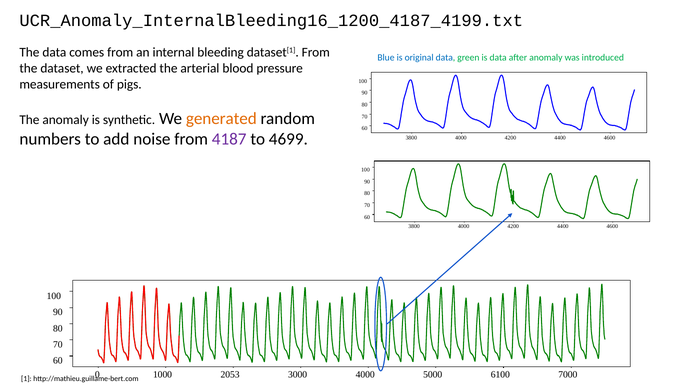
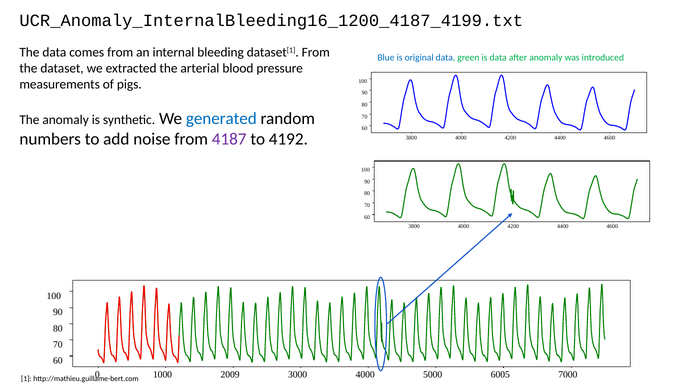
generated colour: orange -> blue (221, 119)
4699: 4699 -> 4192 (288, 139)
2053: 2053 -> 2009 (230, 375)
6100: 6100 -> 6005 (500, 375)
